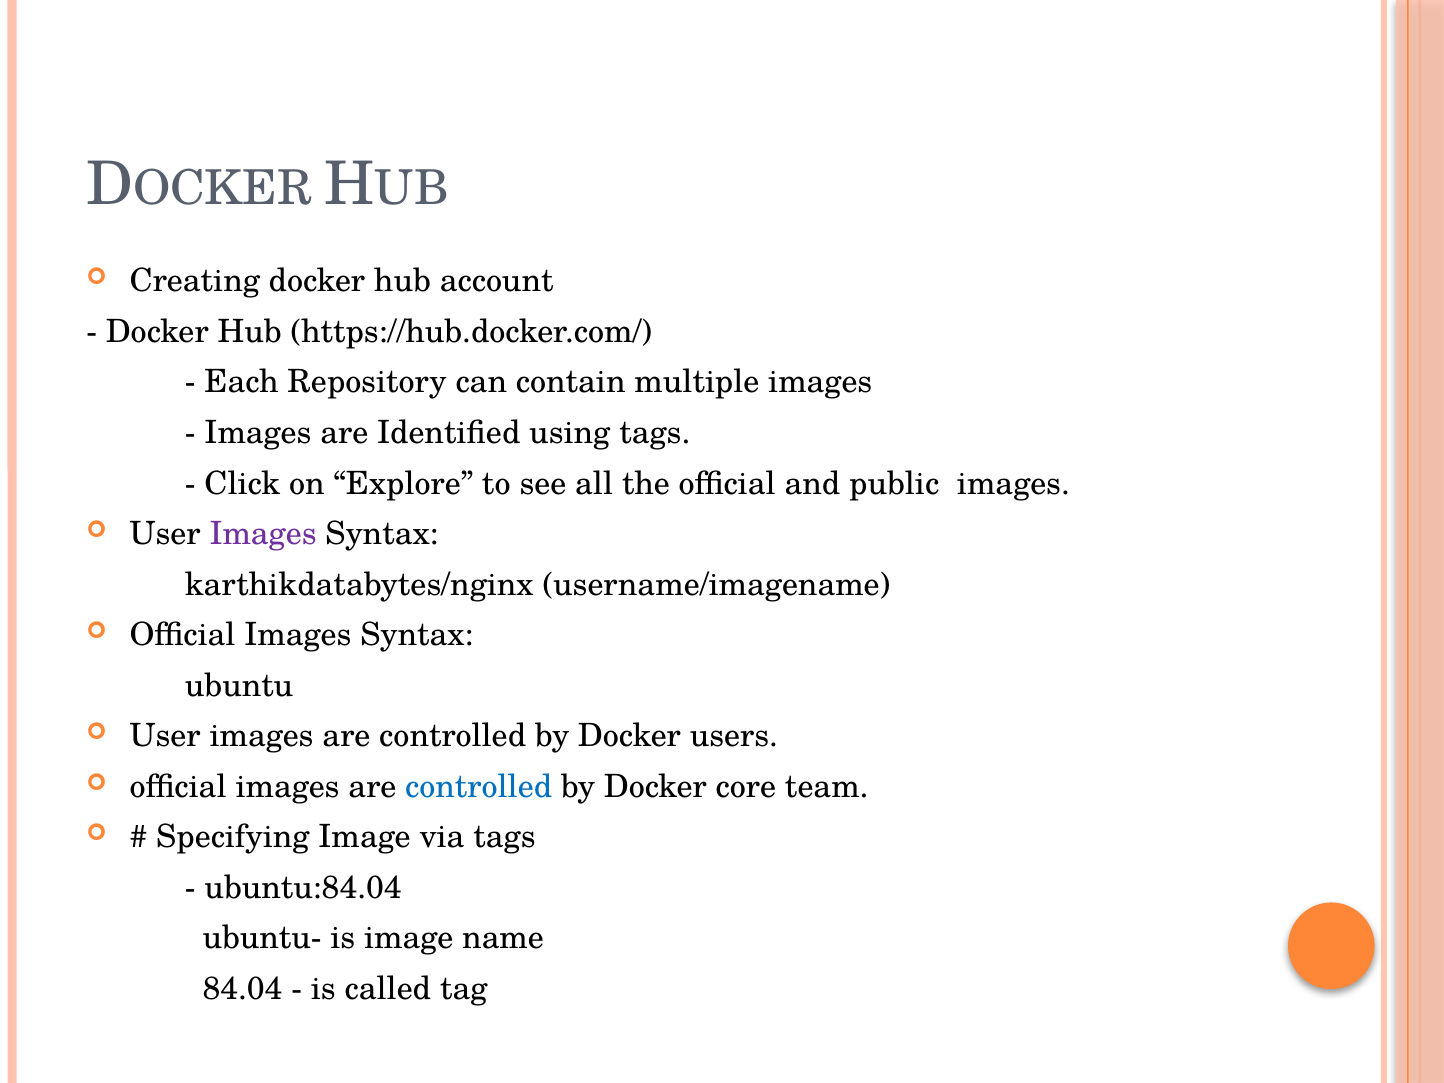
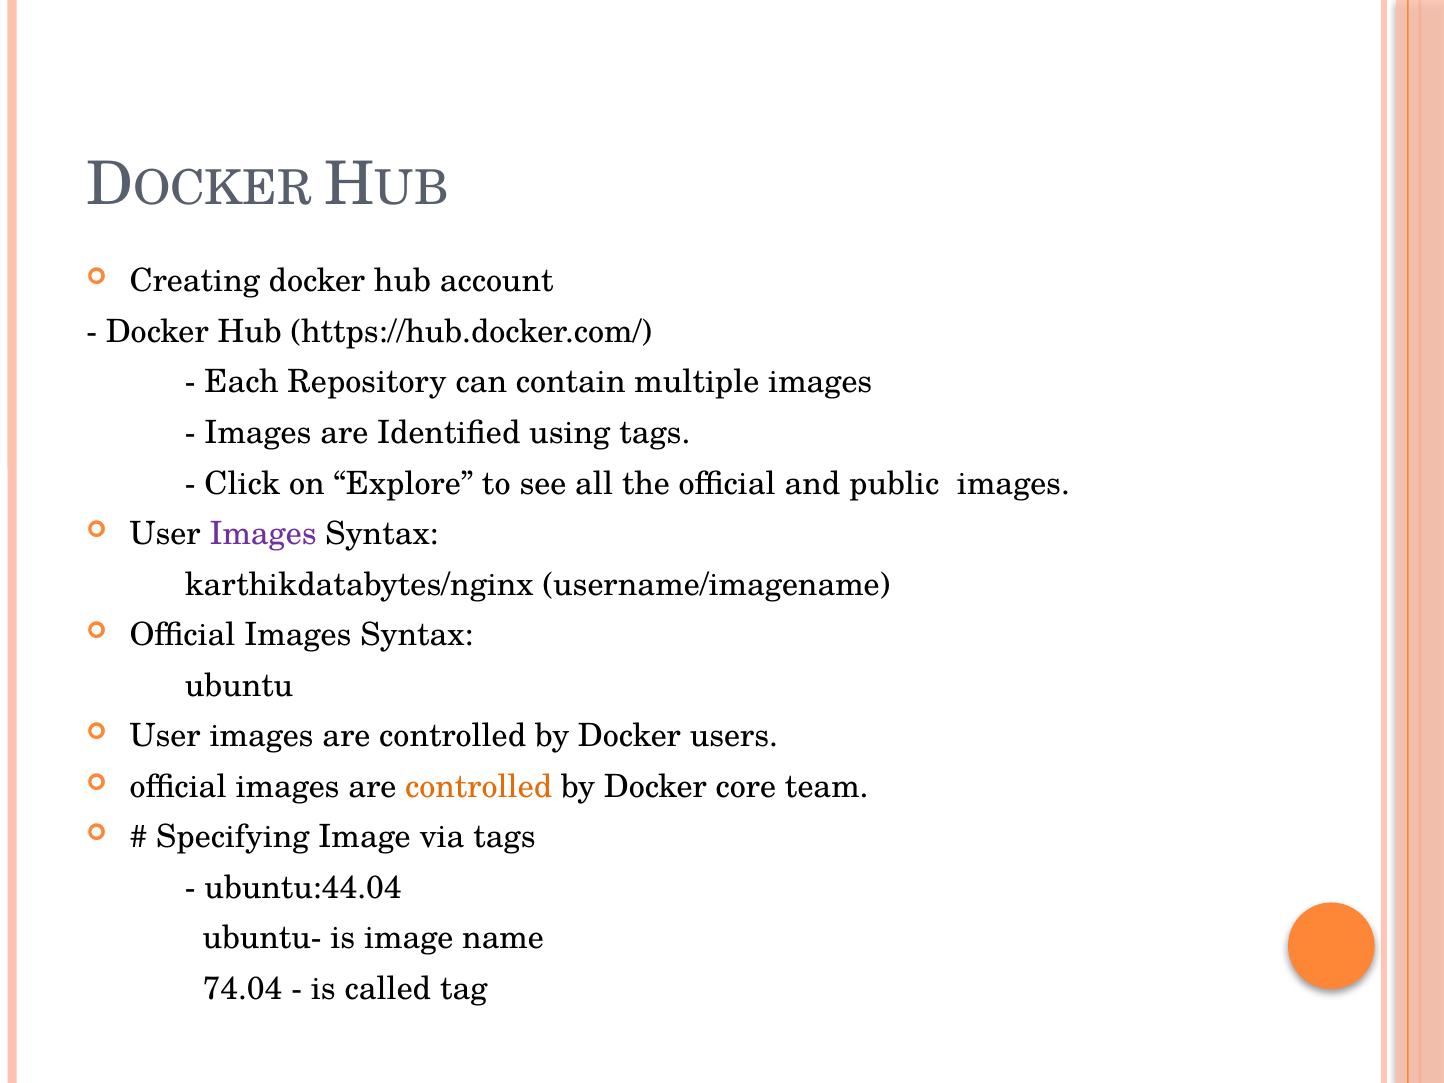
controlled colour: blue -> orange (479, 787)
ubuntu:84.04: ubuntu:84.04 -> ubuntu:44.04 (303, 888)
84.04: 84.04 -> 74.04 (243, 989)
